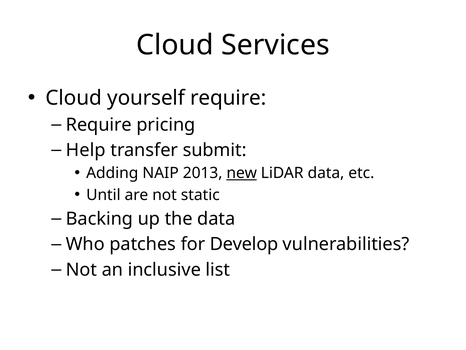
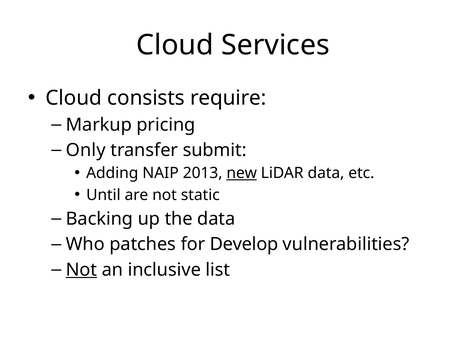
yourself: yourself -> consists (146, 98)
Require: Require -> Markup (99, 124)
Help: Help -> Only (86, 150)
Not underline: none -> present (81, 269)
